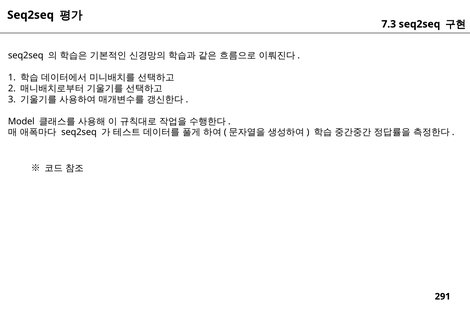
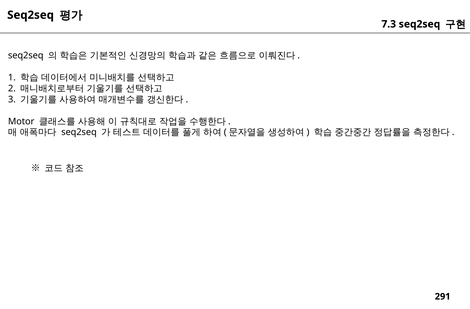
Model: Model -> Motor (21, 121)
